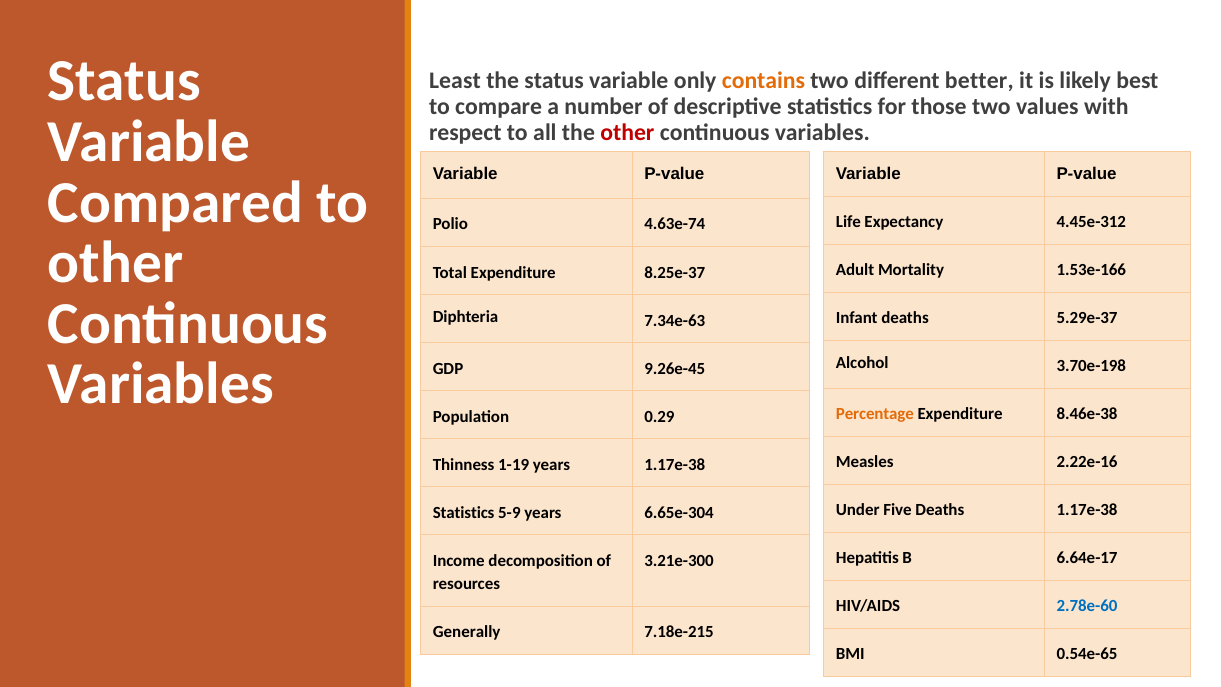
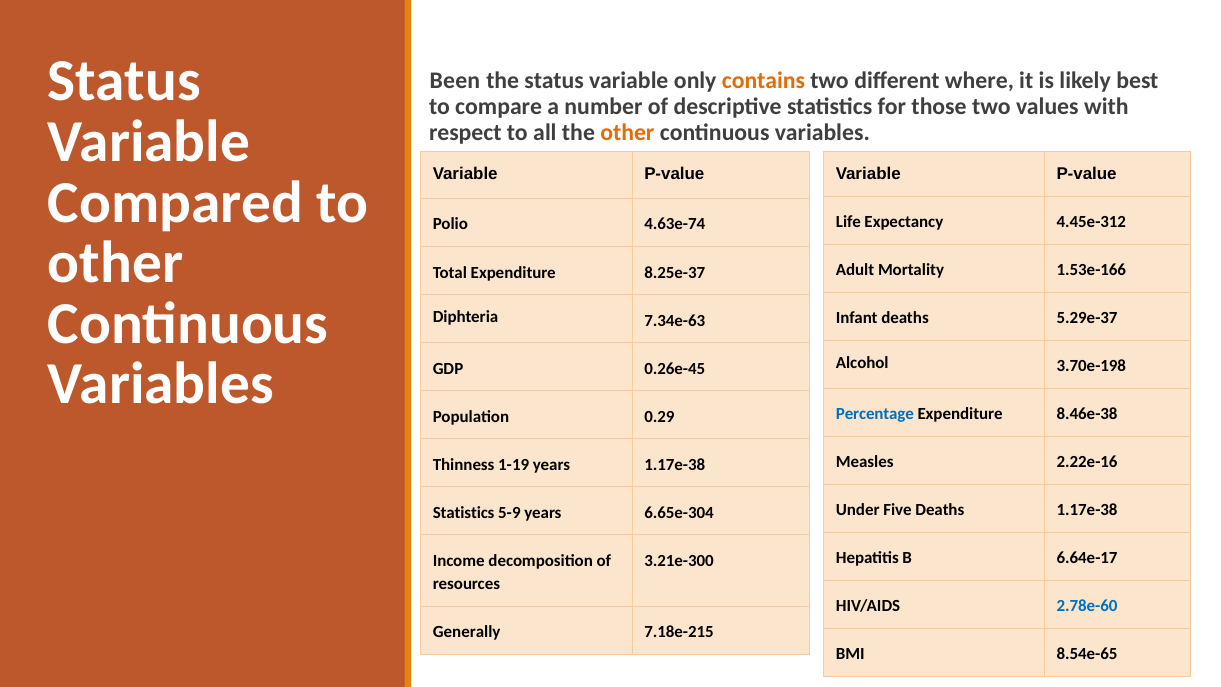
Least: Least -> Been (455, 81)
better: better -> where (979, 81)
other colour: red -> orange (627, 132)
9.26e-45: 9.26e-45 -> 0.26e-45 (675, 368)
Percentage colour: orange -> blue (875, 414)
0.54e-65: 0.54e-65 -> 8.54e-65 (1087, 654)
